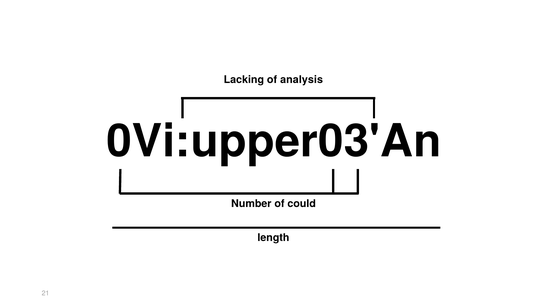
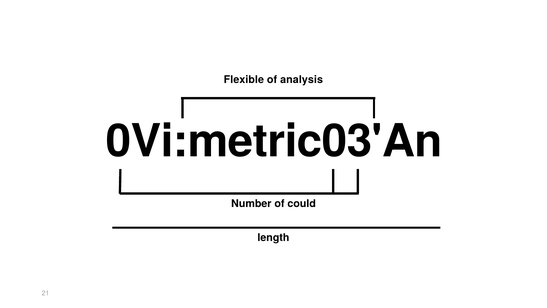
Lacking: Lacking -> Flexible (244, 80)
0Vi:upper03'An: 0Vi:upper03'An -> 0Vi:metric03'An (274, 141)
